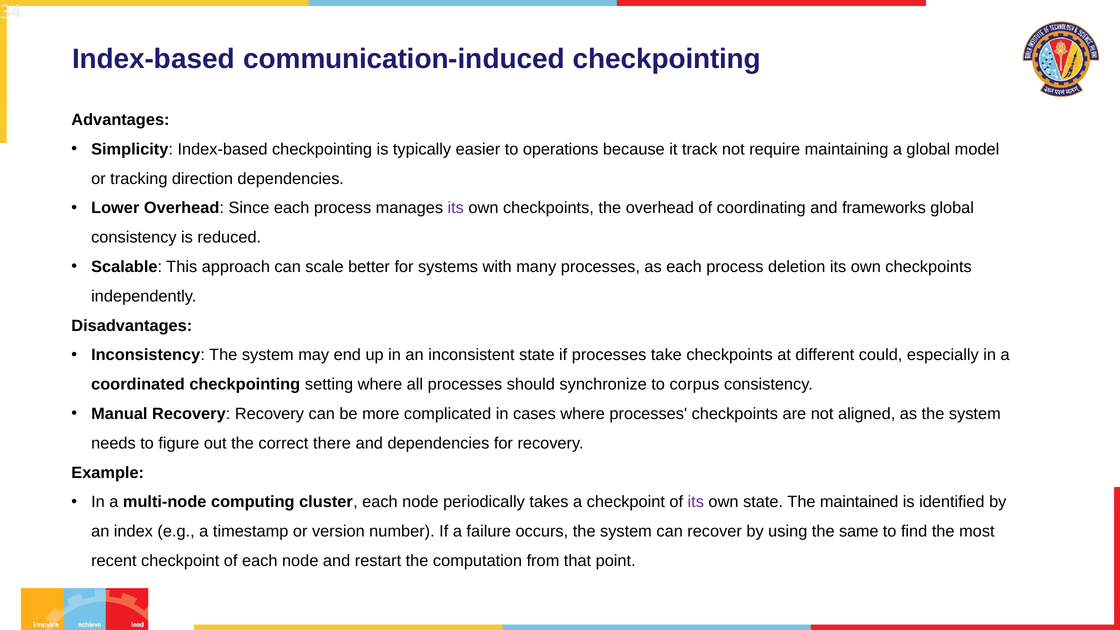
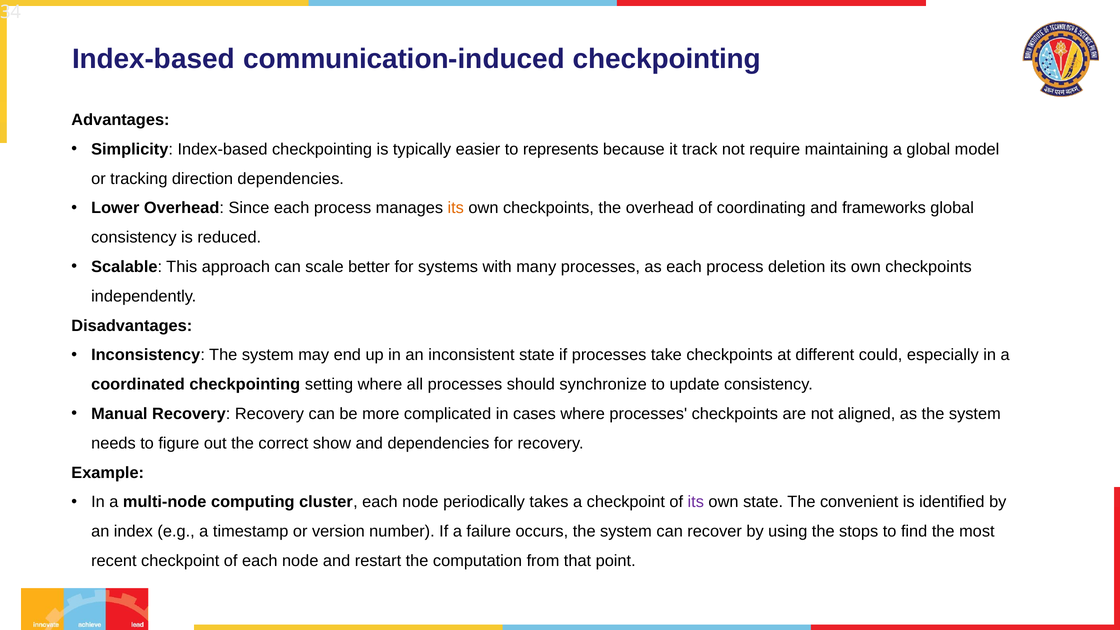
operations: operations -> represents (561, 149)
its colour: purple -> orange (456, 208)
corpus: corpus -> update (695, 384)
there: there -> show (332, 443)
maintained: maintained -> convenient (859, 502)
same: same -> stops (859, 531)
